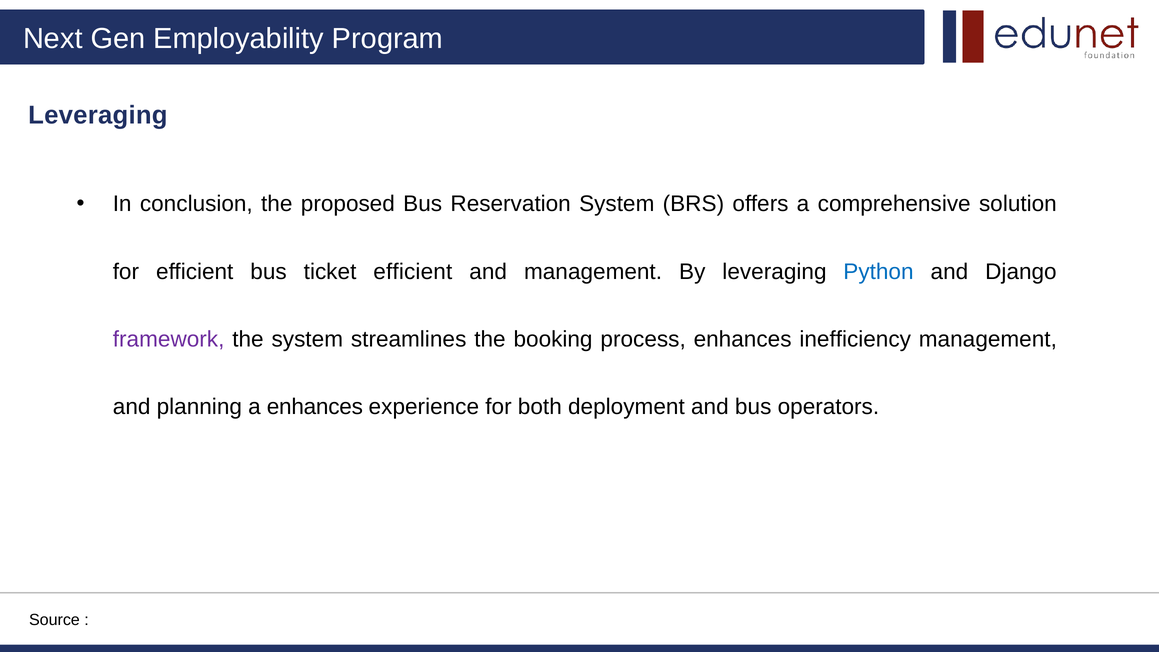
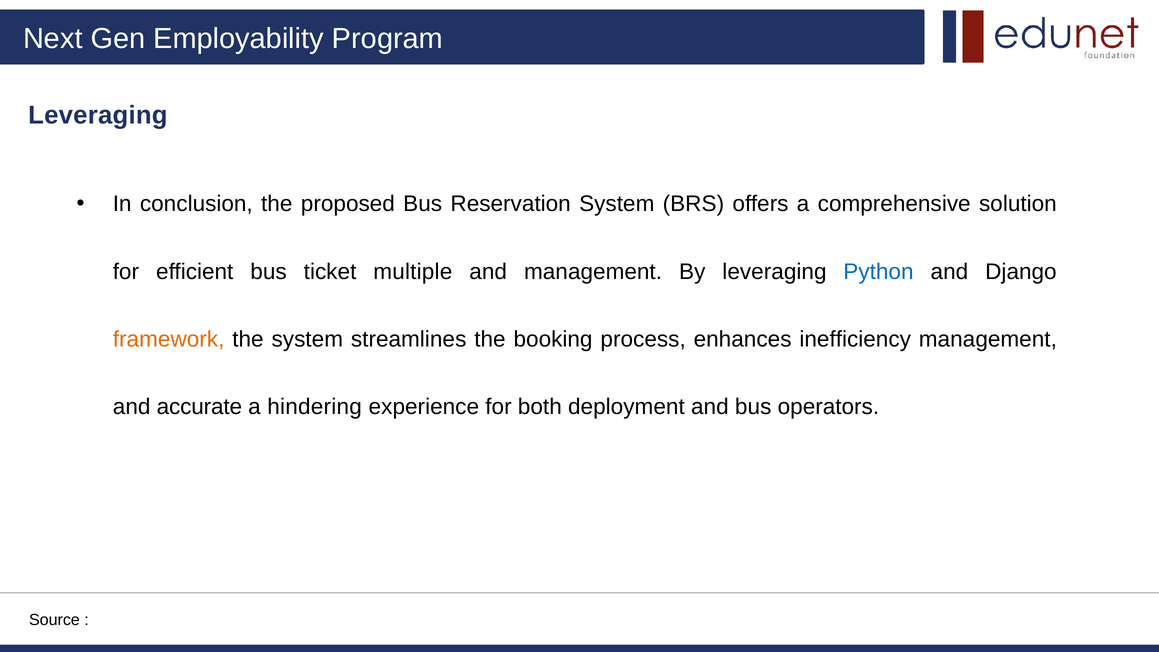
ticket efficient: efficient -> multiple (413, 272)
framework colour: purple -> orange (169, 339)
planning: planning -> accurate (199, 407)
a enhances: enhances -> hindering (315, 407)
